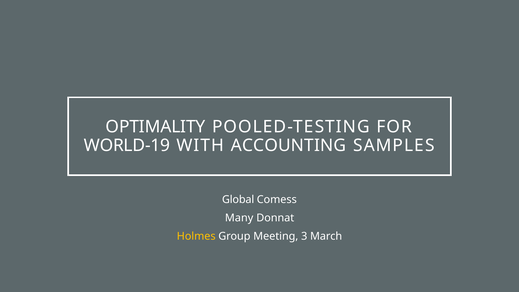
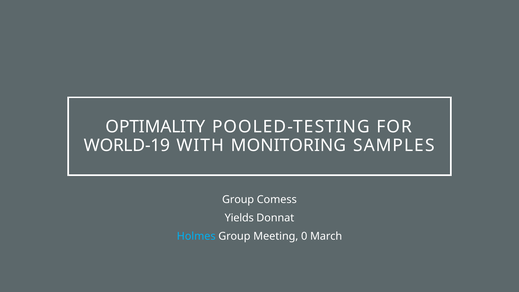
ACCOUNTING: ACCOUNTING -> MONITORING (288, 145)
Global: Global -> Group (238, 200)
Many: Many -> Yields (239, 218)
Holmes colour: yellow -> light blue (196, 236)
3: 3 -> 0 (304, 236)
